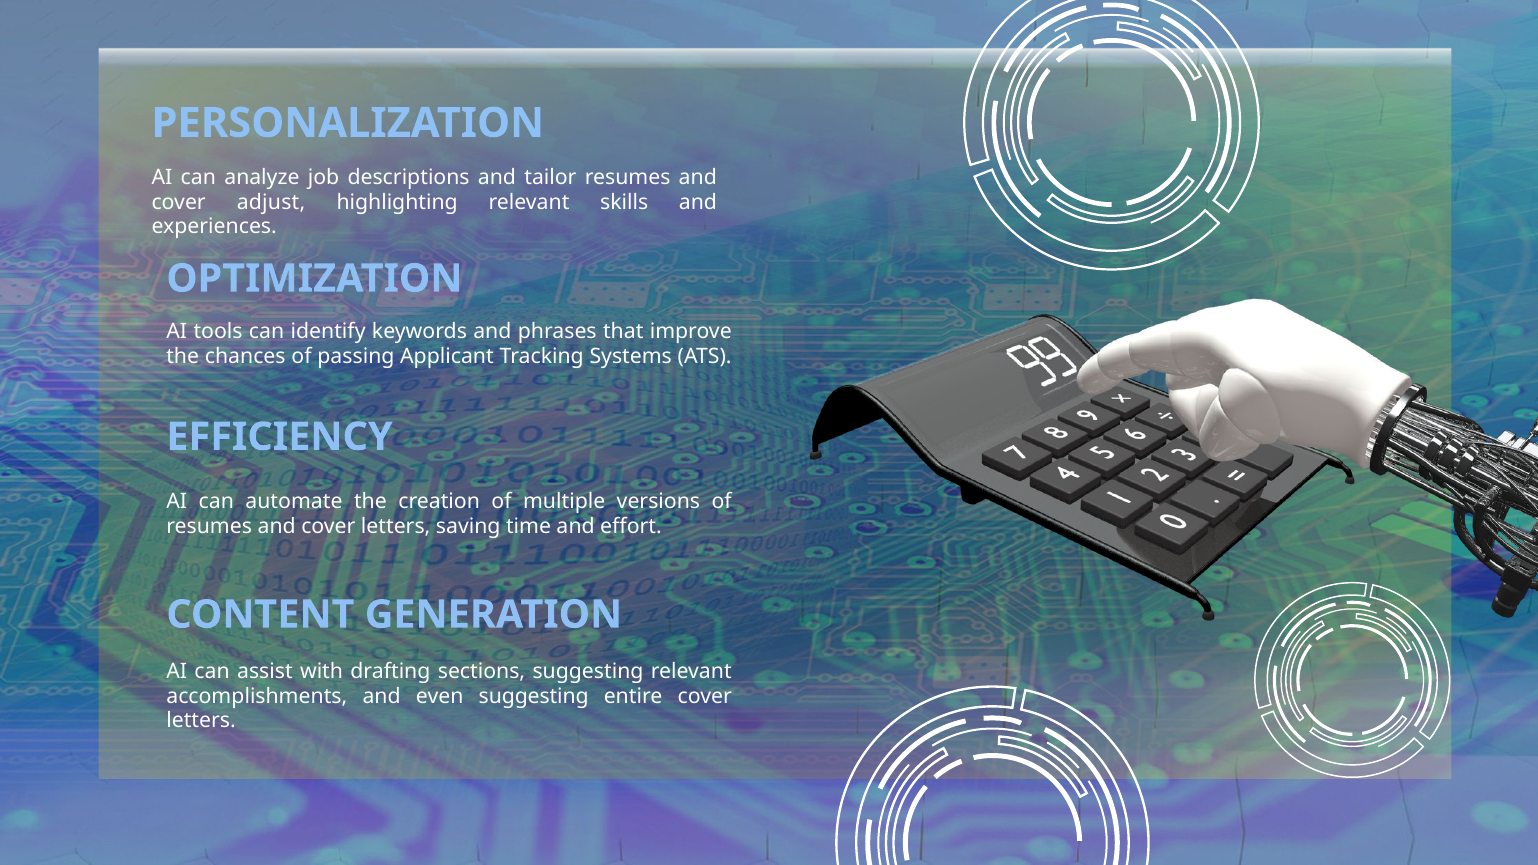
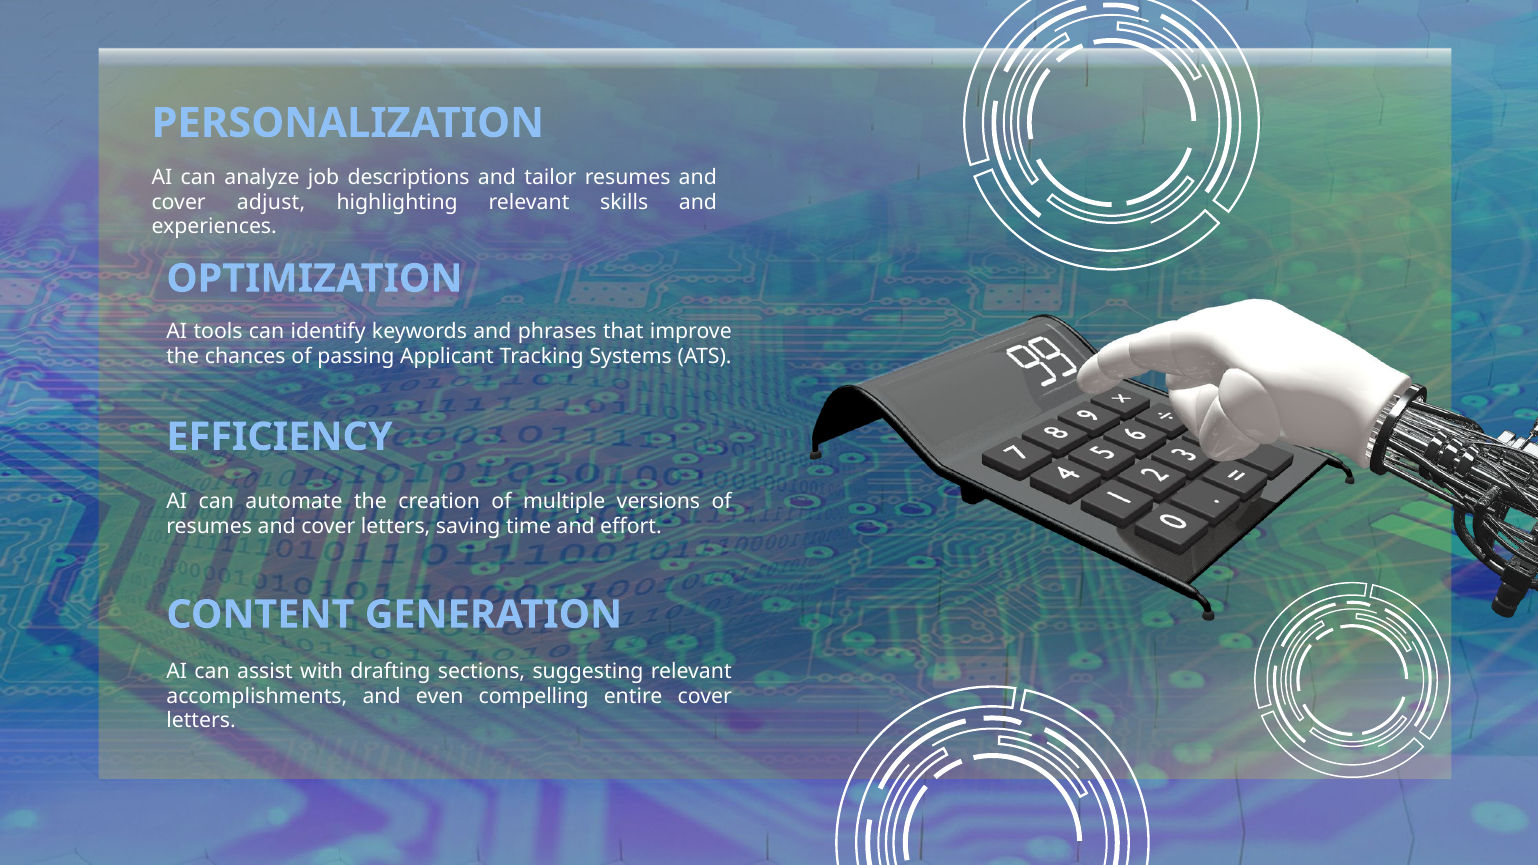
even suggesting: suggesting -> compelling (534, 697)
